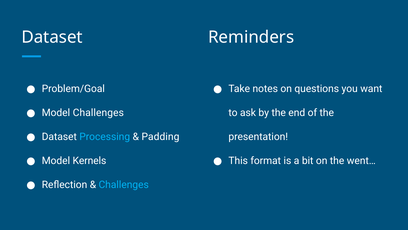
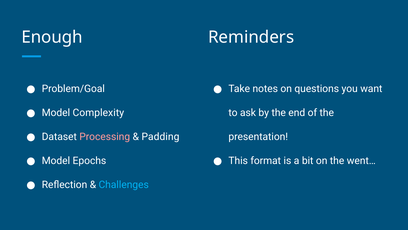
Dataset: Dataset -> Enough (52, 37)
Model Challenges: Challenges -> Complexity (98, 113)
Processing colour: light blue -> pink (105, 136)
Kernels: Kernels -> Epochs (89, 160)
